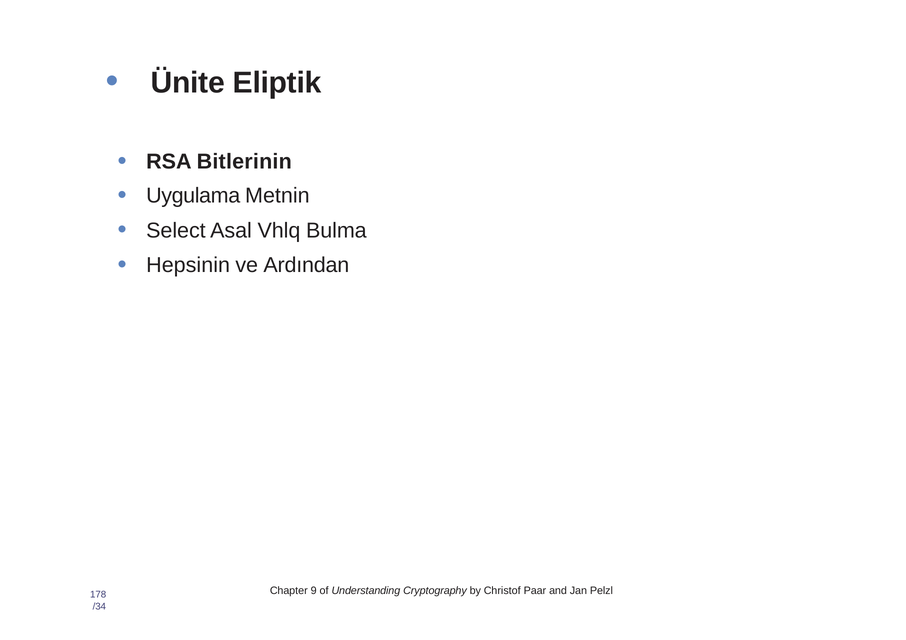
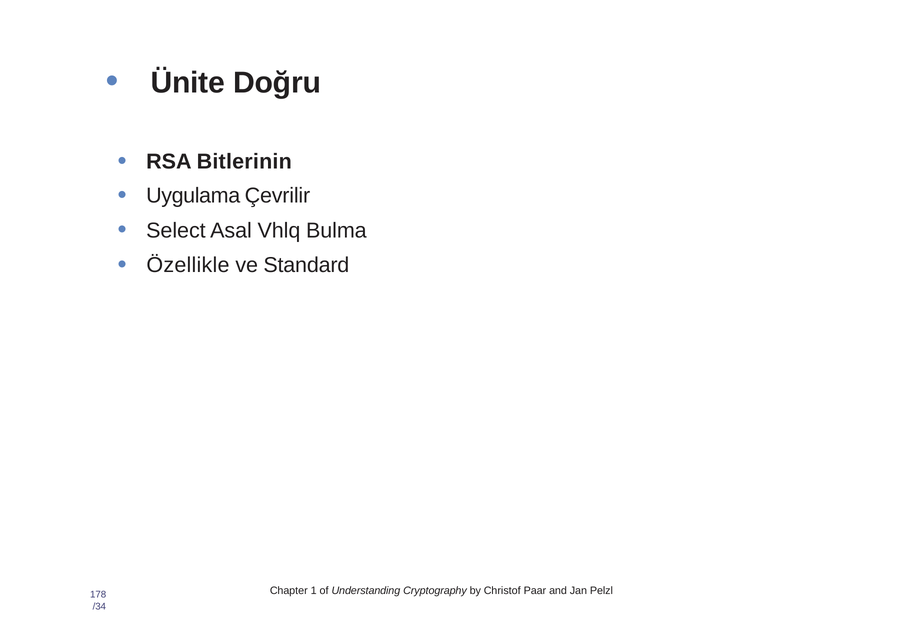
Eliptik: Eliptik -> Doğru (277, 83)
Metnin: Metnin -> Çevrilir (277, 196)
Hepsinin: Hepsinin -> Özellikle (188, 265)
Ardından: Ardından -> Standard (306, 265)
9: 9 -> 1 (314, 591)
